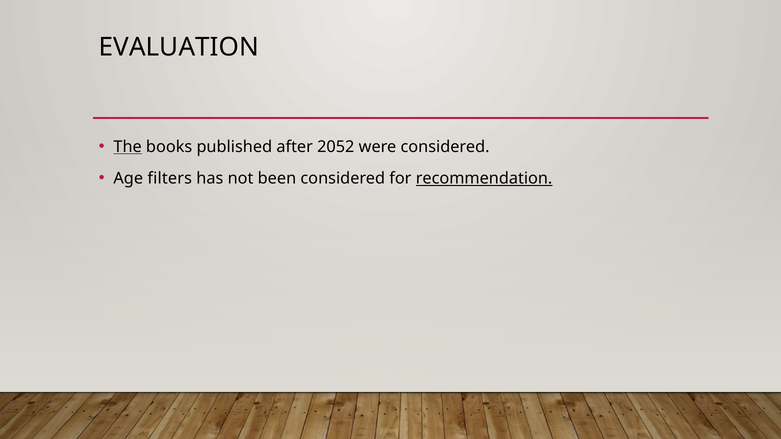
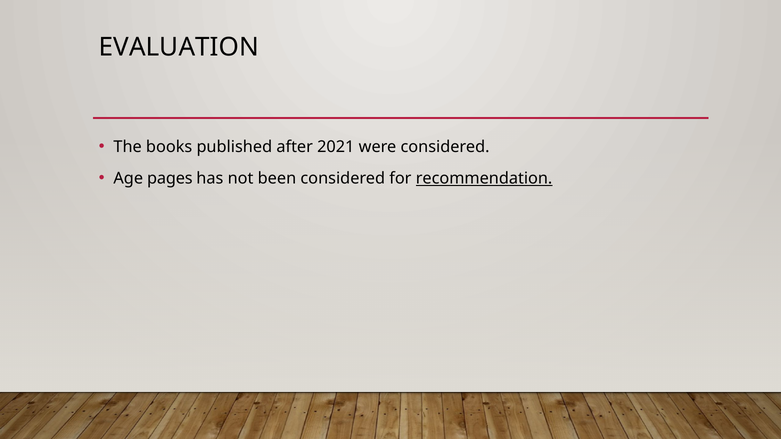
The underline: present -> none (128, 147)
2052: 2052 -> 2021 (336, 147)
filters: filters -> pages (170, 178)
